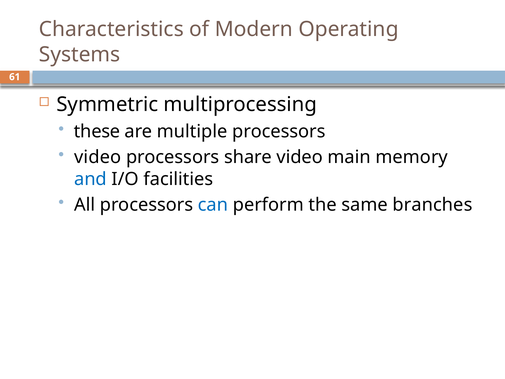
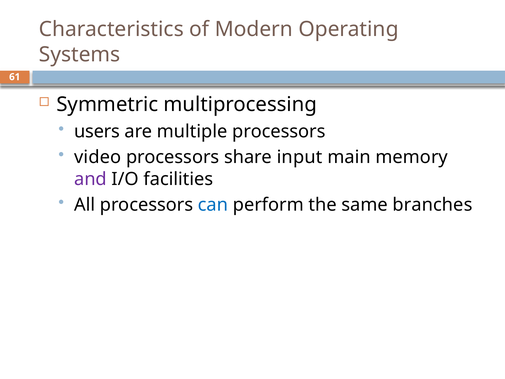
these: these -> users (97, 131)
share video: video -> input (300, 157)
and colour: blue -> purple (90, 179)
